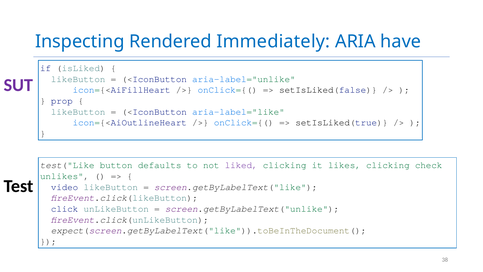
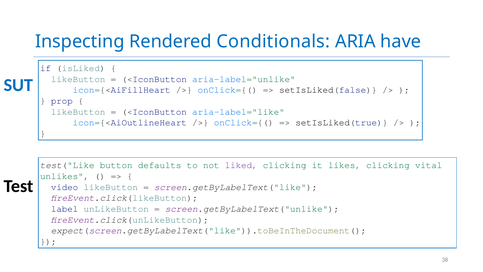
Immediately: Immediately -> Conditionals (273, 42)
SUT colour: purple -> blue (18, 85)
check: check -> vital (429, 165)
click: click -> label (65, 209)
